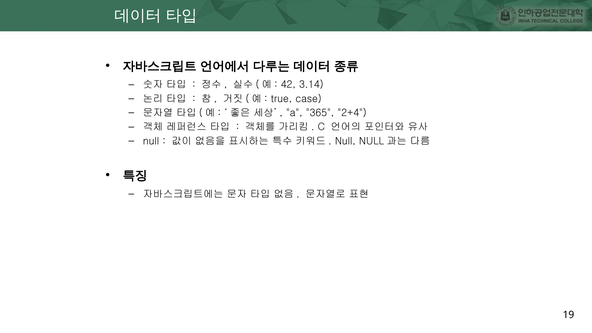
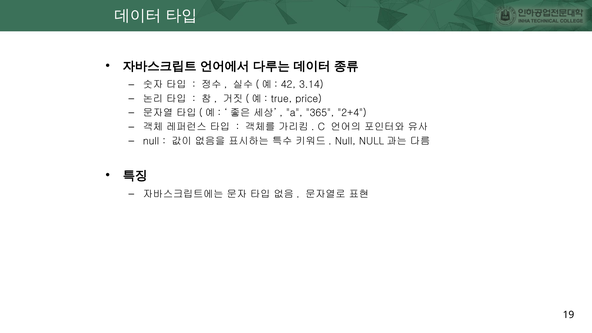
case: case -> price (309, 99)
